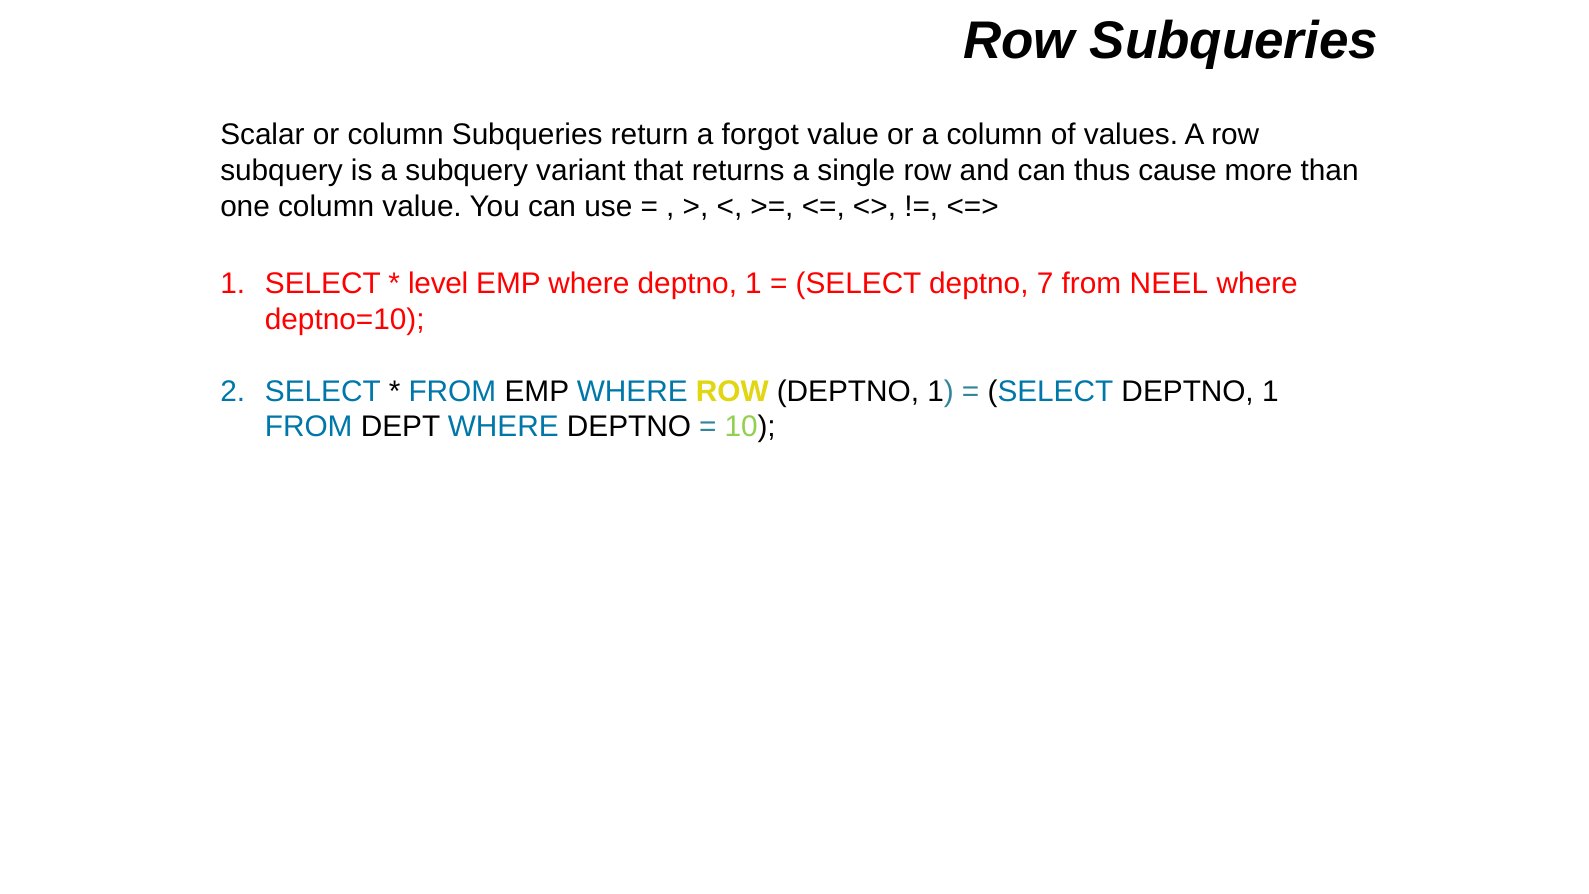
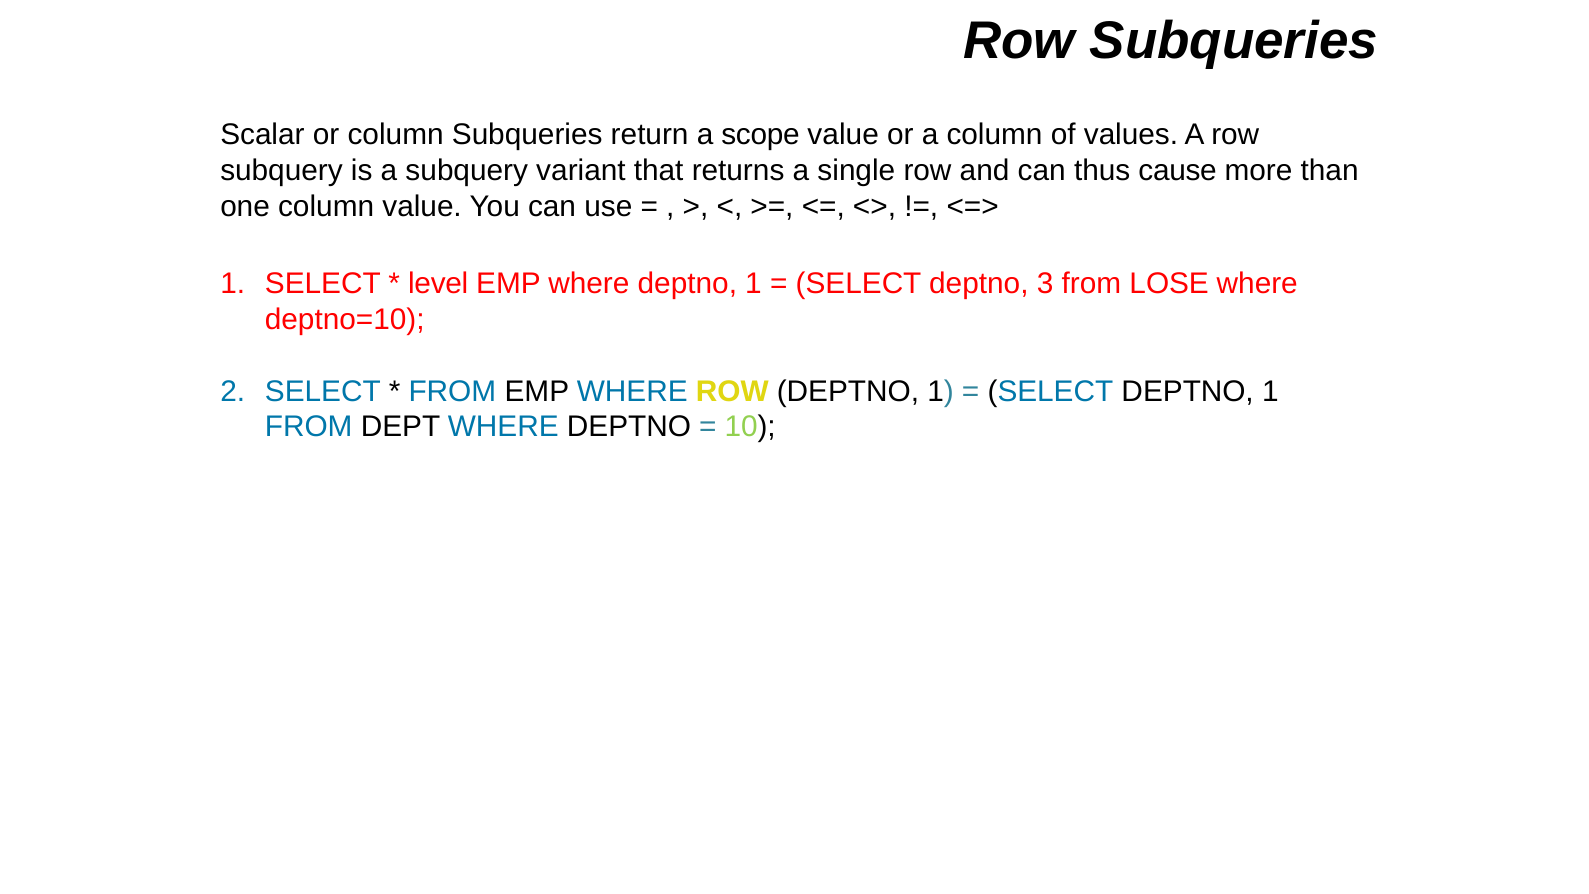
forgot: forgot -> scope (761, 135)
7: 7 -> 3 (1045, 284)
NEEL: NEEL -> LOSE (1169, 284)
